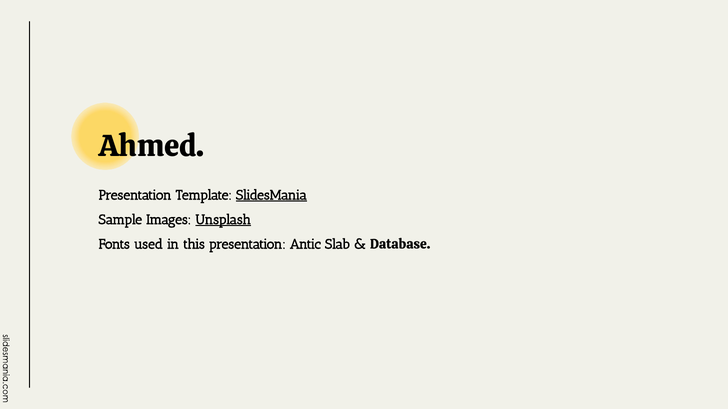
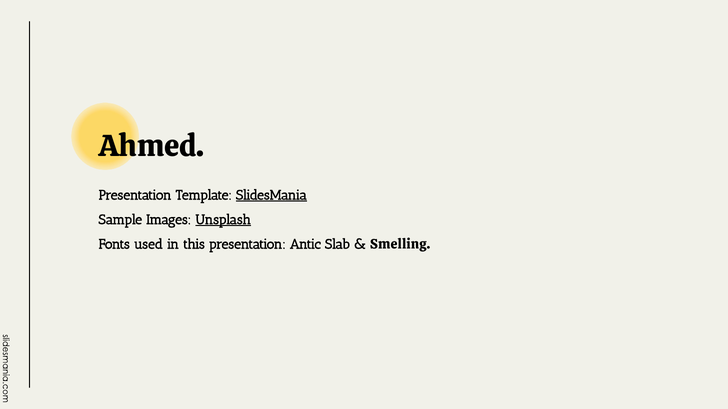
Database: Database -> Smelling (400, 244)
